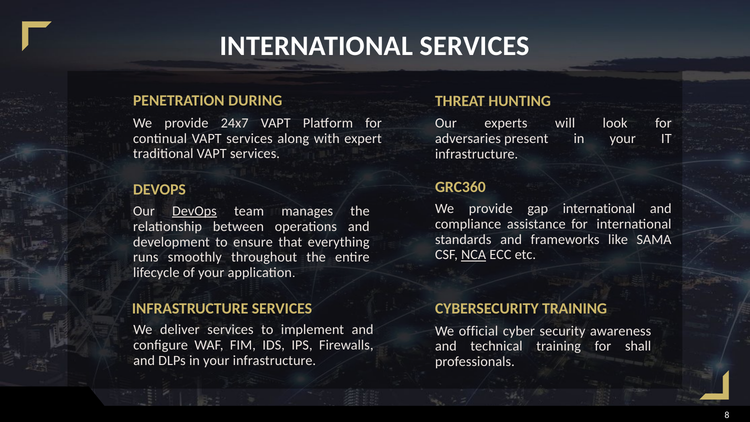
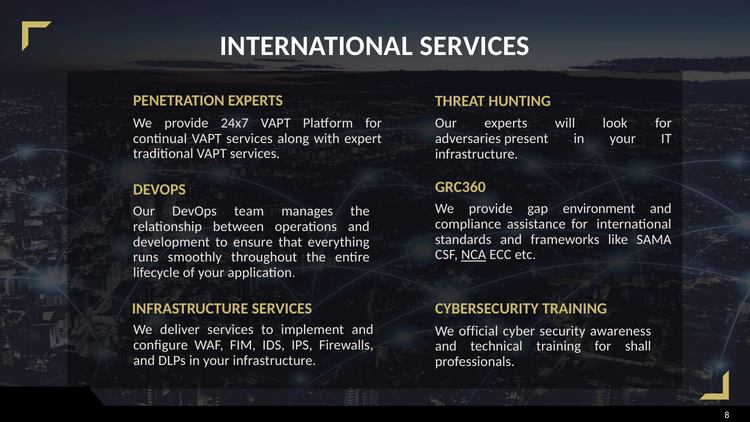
PENETRATION DURING: DURING -> EXPERTS (255, 101)
gap international: international -> environment (599, 209)
DevOps underline: present -> none (194, 211)
